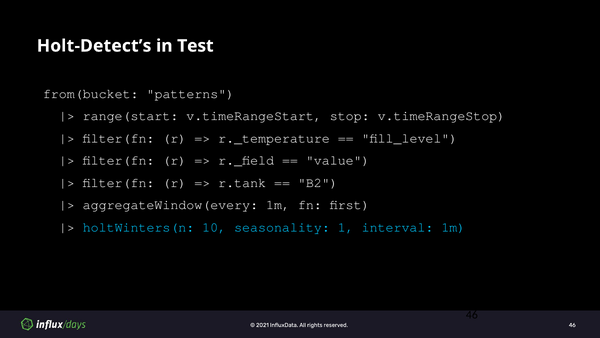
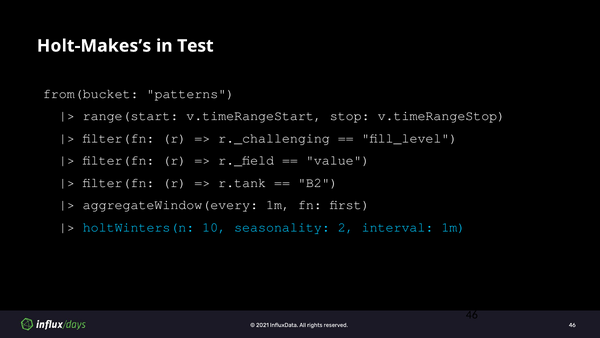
Holt-Detect’s: Holt-Detect’s -> Holt-Makes’s (94, 46)
r._temperature: r._temperature -> r._challenging (274, 138)
1: 1 -> 2 (346, 227)
